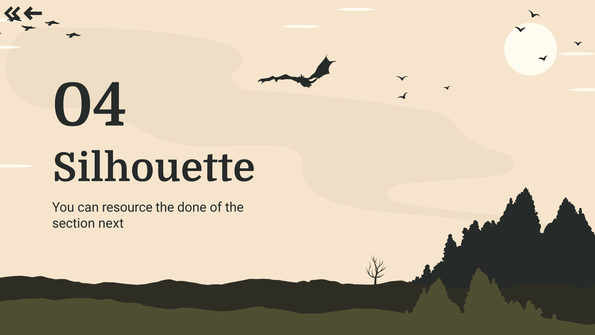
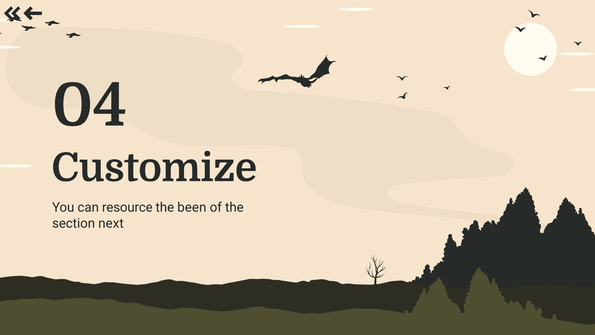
Silhouette: Silhouette -> Customize (154, 168)
done: done -> been (192, 207)
